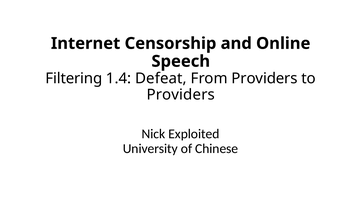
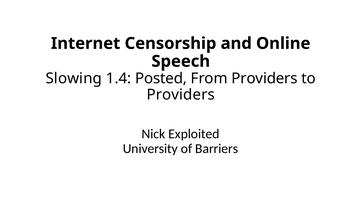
Filtering: Filtering -> Slowing (74, 78)
Defeat: Defeat -> Posted (161, 78)
Chinese: Chinese -> Barriers (217, 149)
